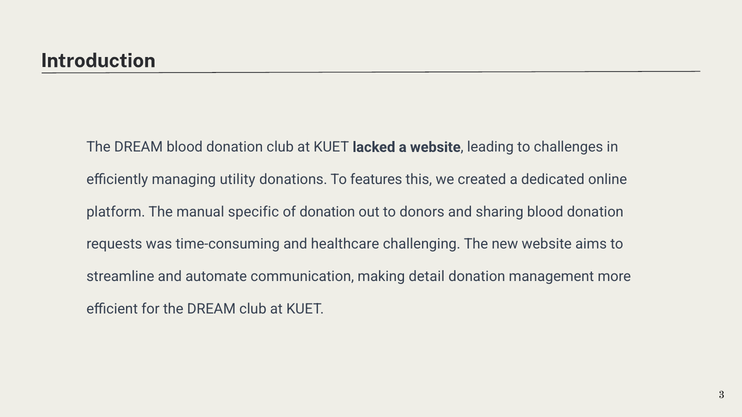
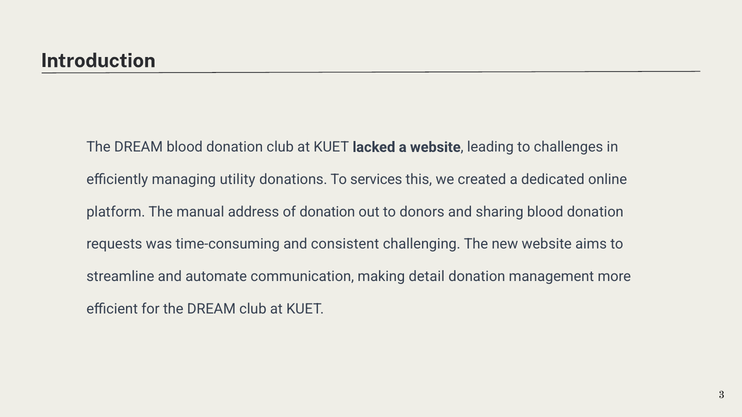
features: features -> services (376, 180)
specific: specific -> address (254, 212)
healthcare: healthcare -> consistent (345, 244)
